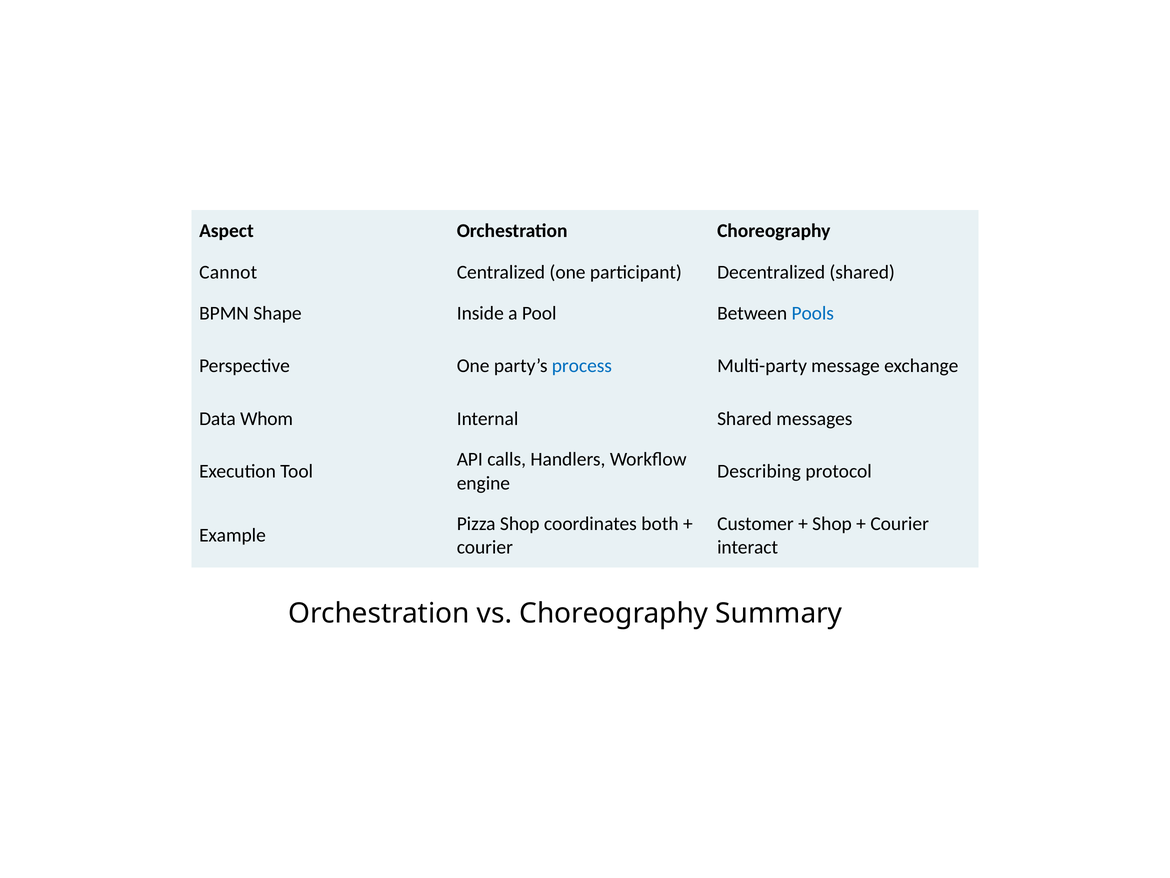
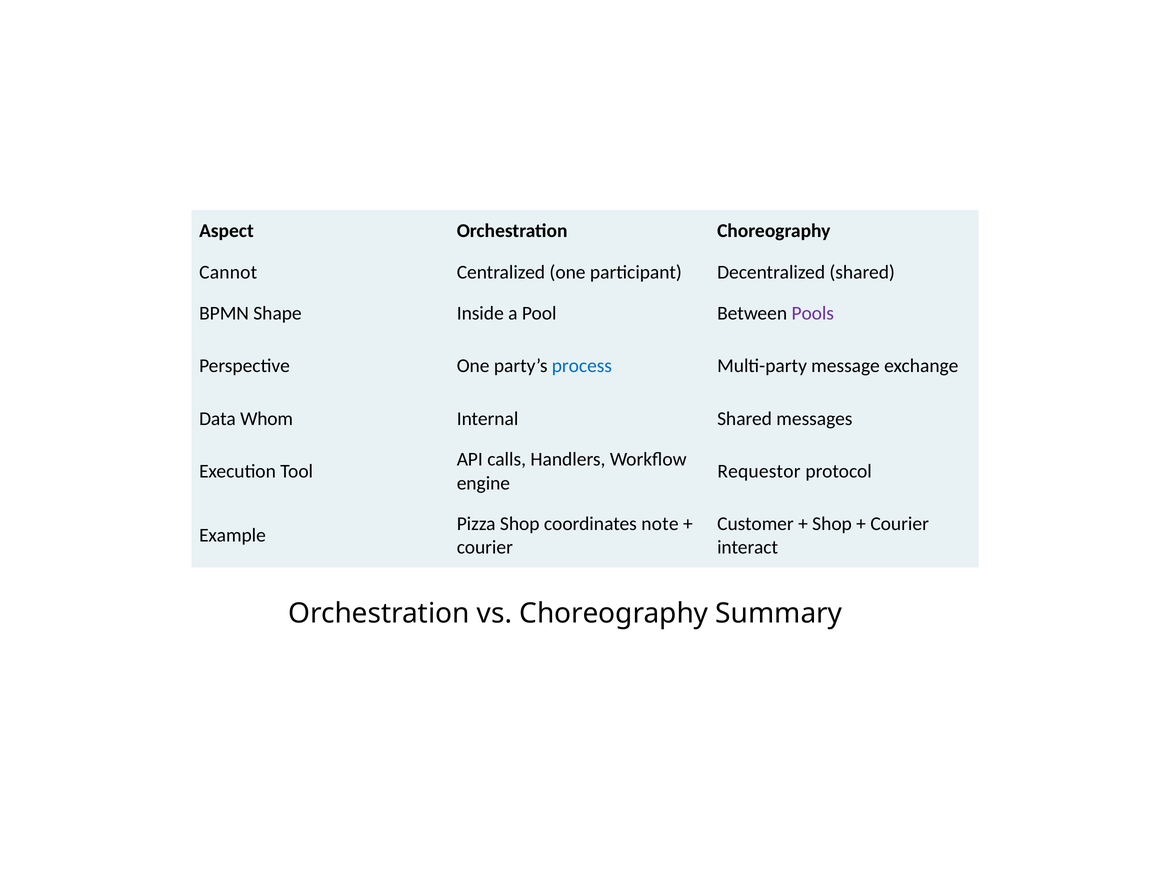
Pools colour: blue -> purple (813, 313)
Describing: Describing -> Requestor (759, 471)
both: both -> note (660, 523)
